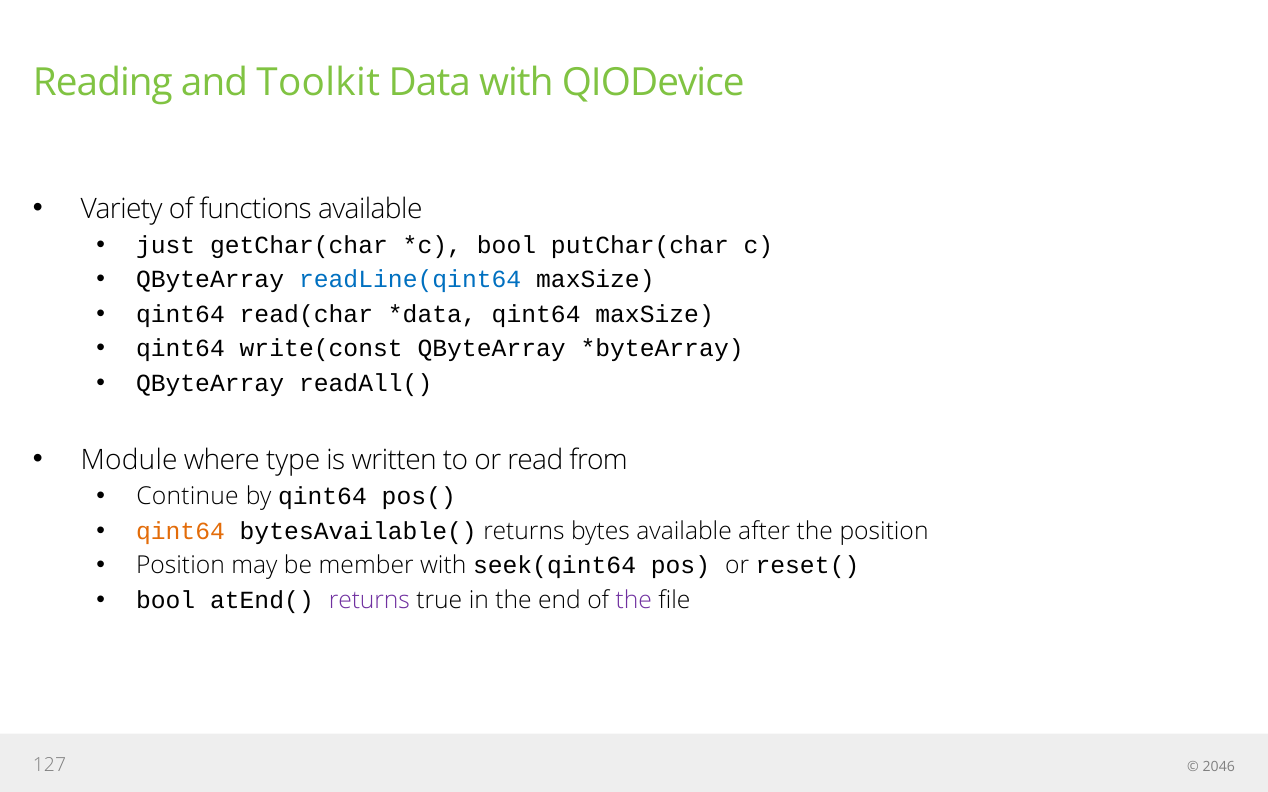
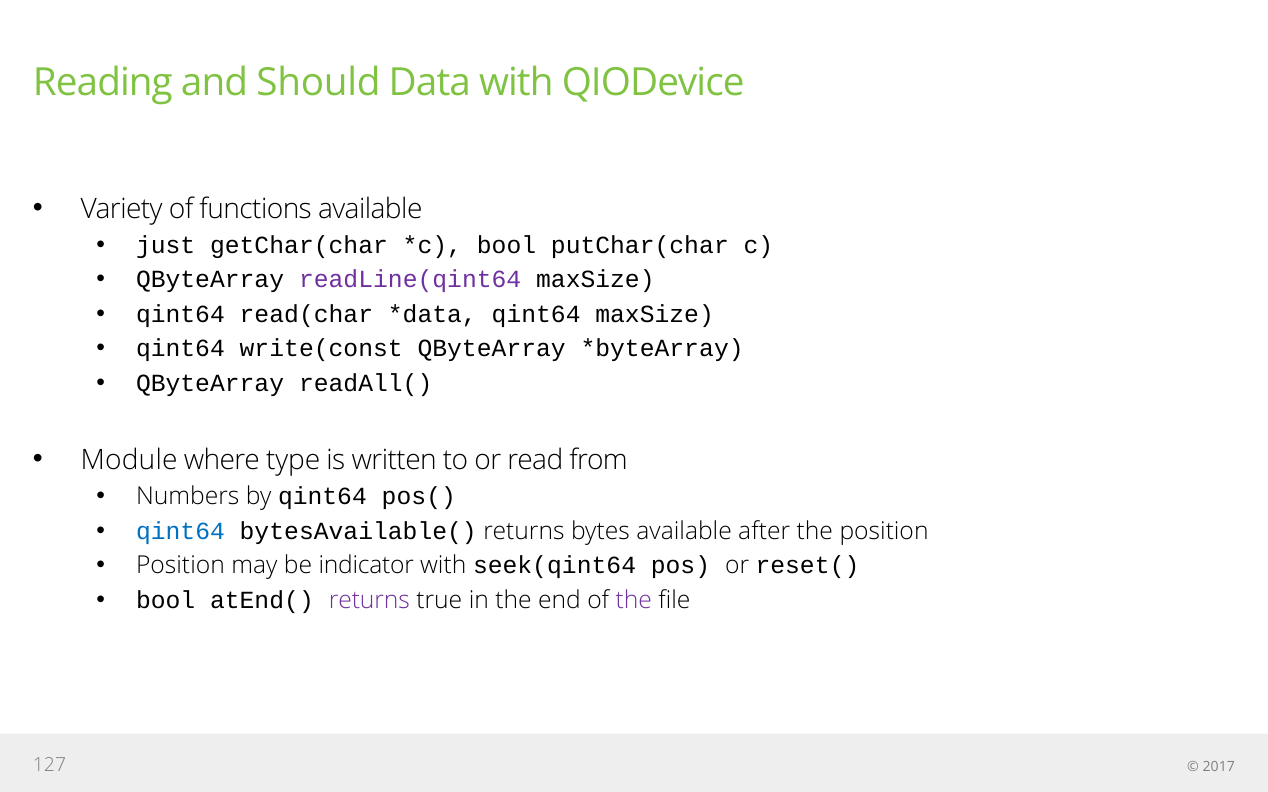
Toolkit: Toolkit -> Should (319, 82)
readLine(qint64 colour: blue -> purple (410, 280)
Continue: Continue -> Numbers (188, 497)
qint64 colour: orange -> blue (180, 532)
member: member -> indicator (366, 566)
2046: 2046 -> 2017 (1219, 767)
